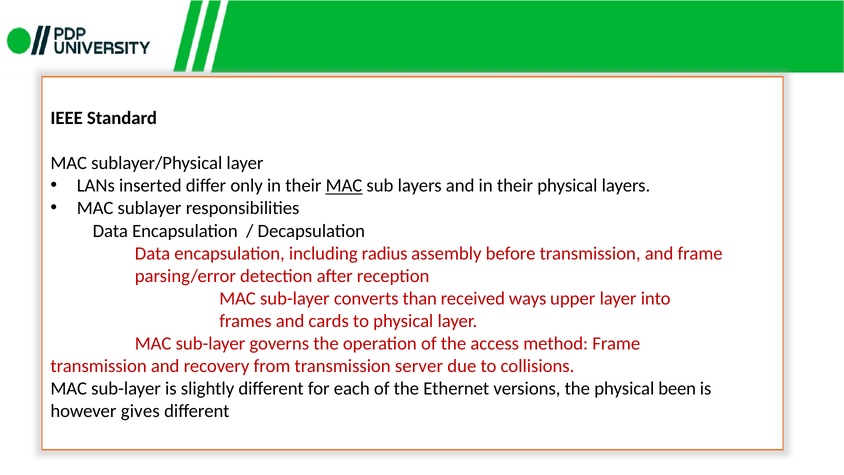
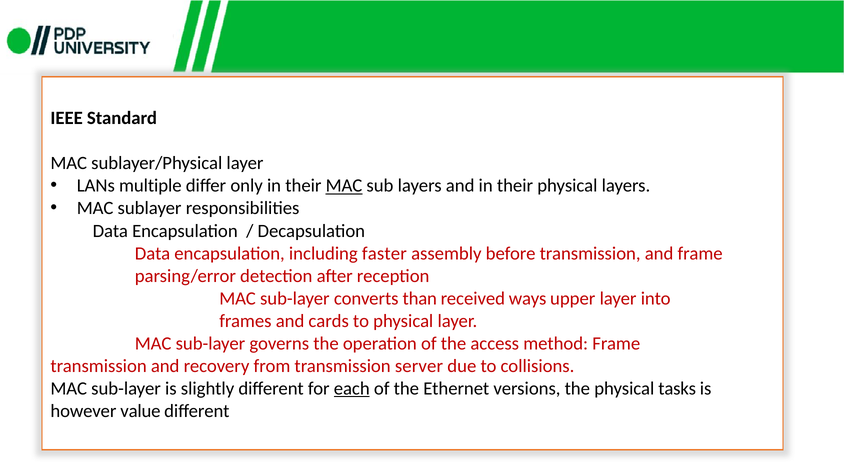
inserted: inserted -> multiple (150, 186)
radius: radius -> faster (384, 253)
each underline: none -> present (352, 388)
been: been -> tasks (677, 388)
gives: gives -> value (140, 411)
